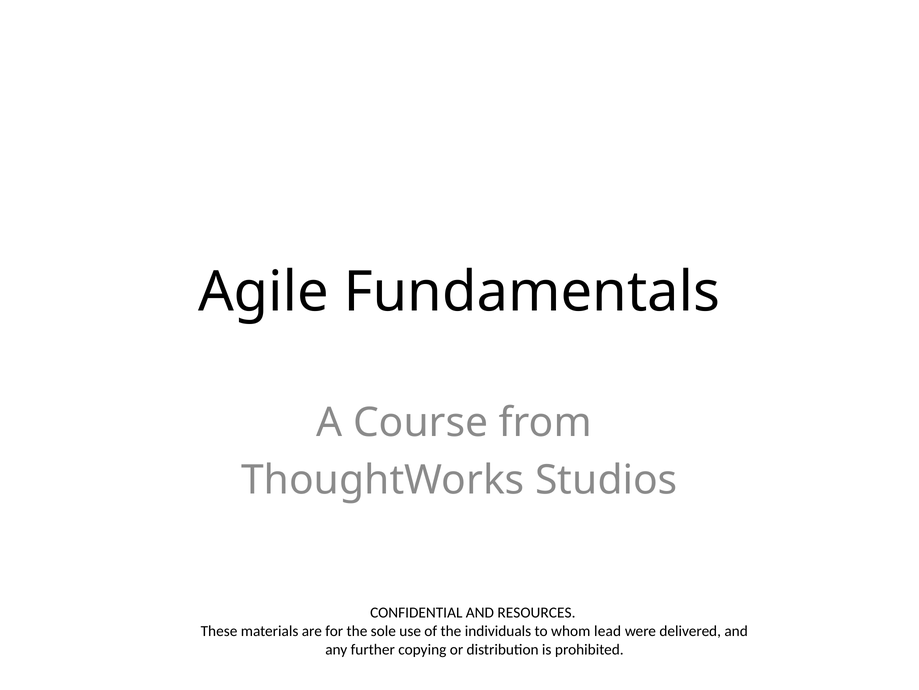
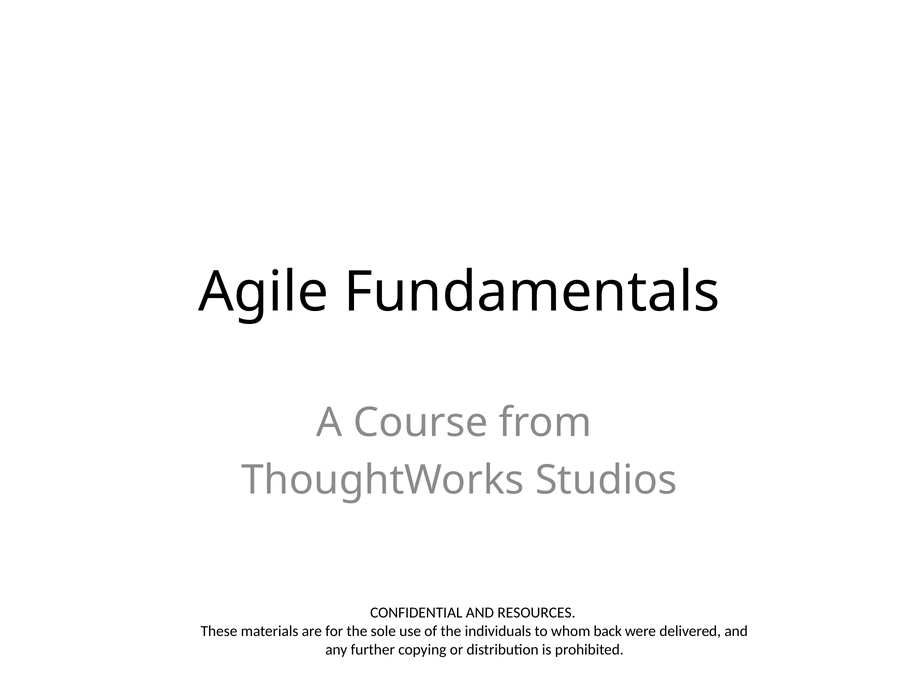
lead: lead -> back (608, 630)
